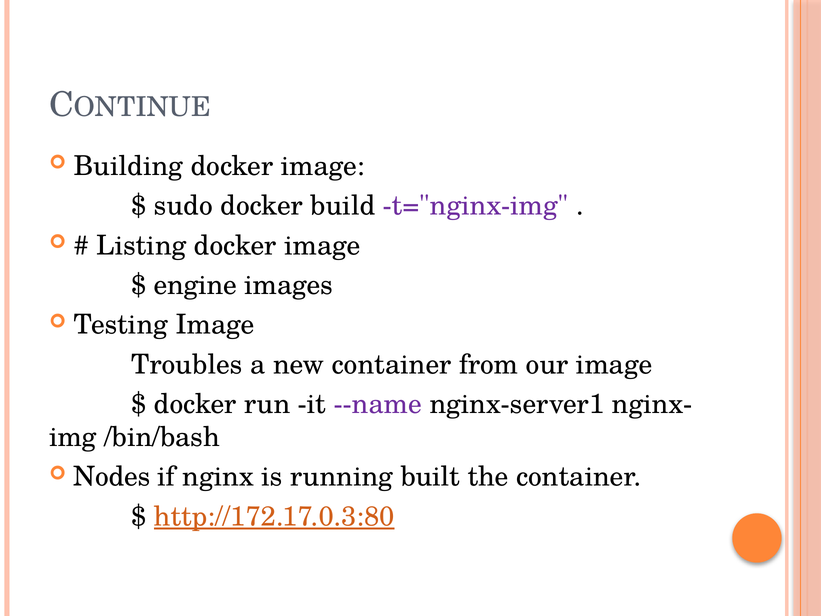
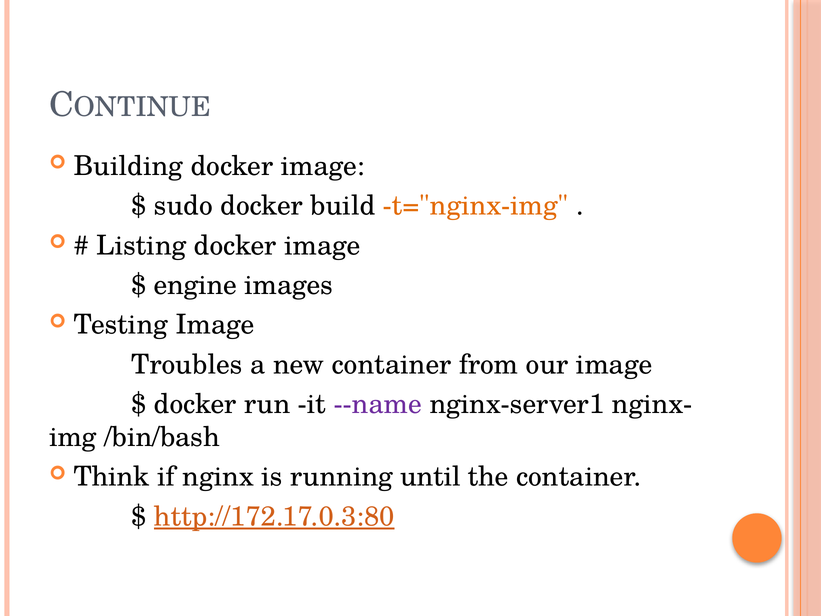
t="nginx-img colour: purple -> orange (476, 206)
Nodes: Nodes -> Think (112, 477)
built: built -> until (430, 477)
